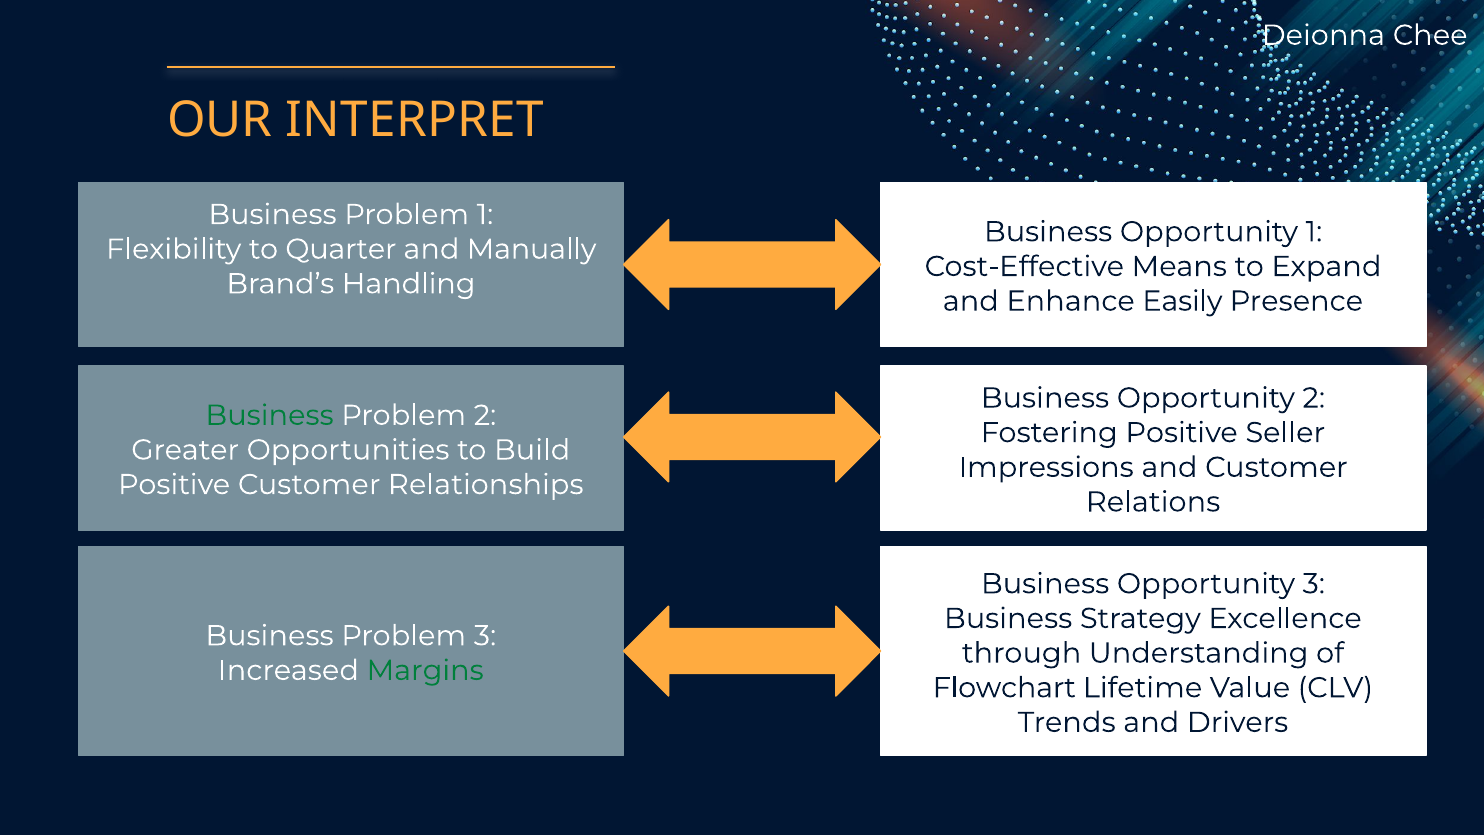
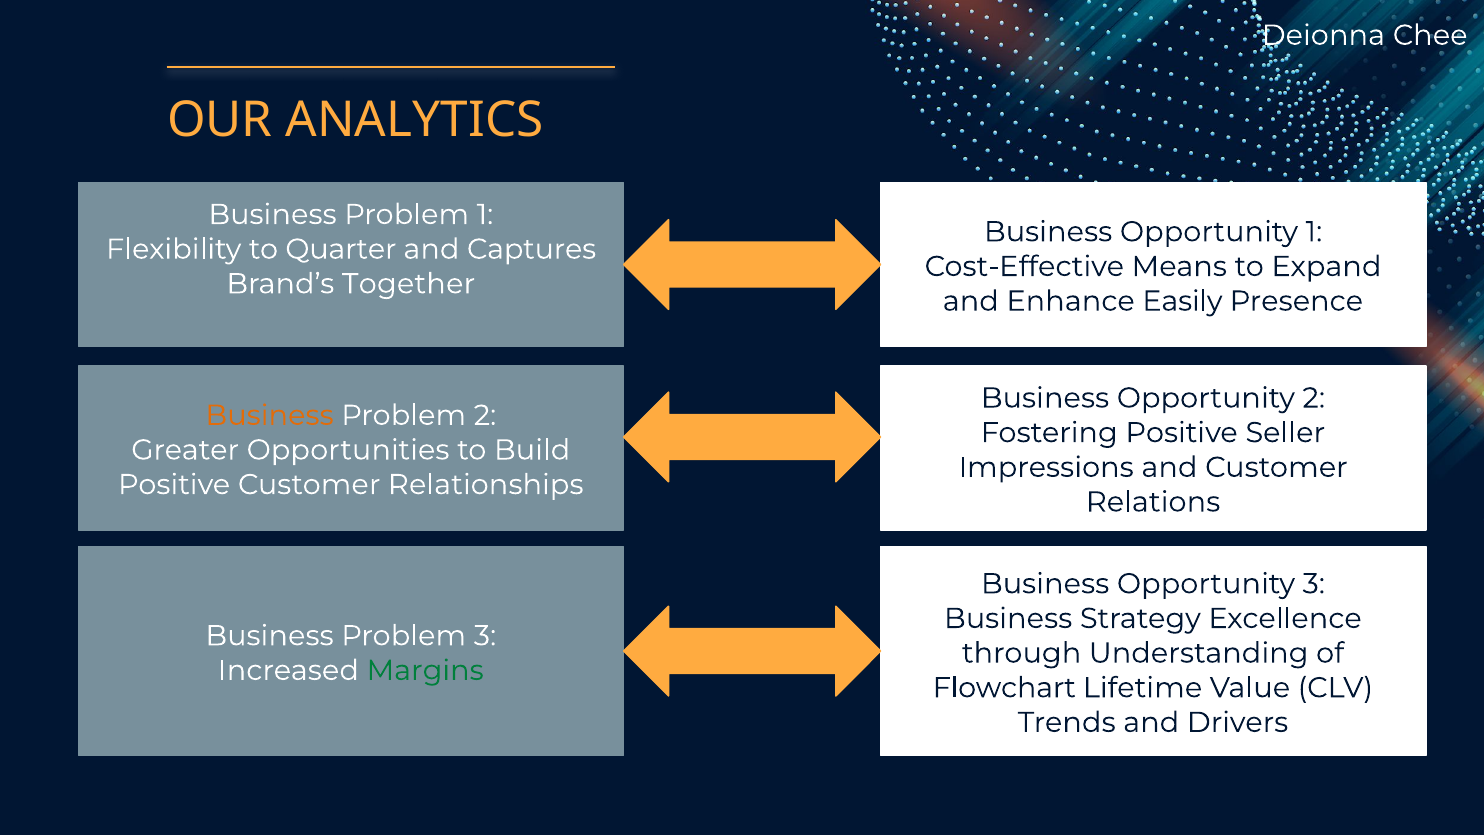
INTERPRET: INTERPRET -> ANALYTICS (415, 120)
Manually: Manually -> Captures (532, 249)
Handling: Handling -> Together (409, 284)
Business colour: green -> orange (270, 415)
